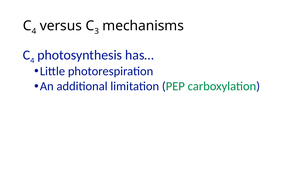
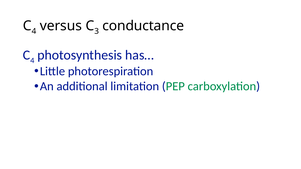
mechanisms: mechanisms -> conductance (143, 26)
